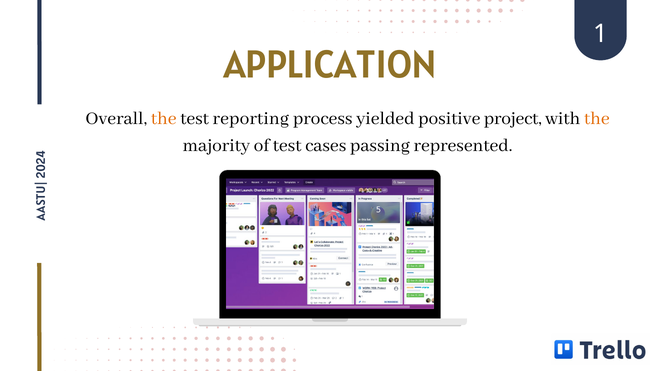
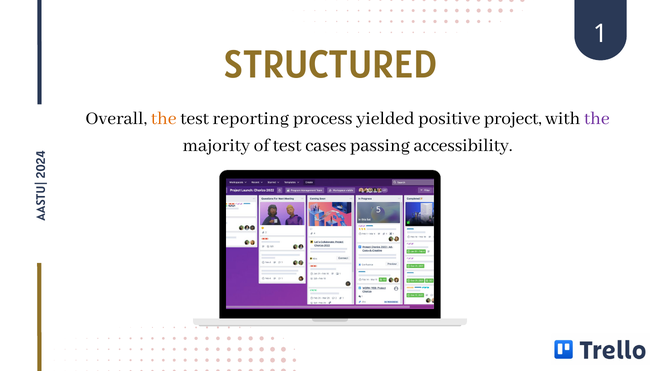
APPLICATION: APPLICATION -> STRUCTURED (330, 65)
the colour: orange -> purple (597, 118)
represented: represented -> accessibility (463, 145)
